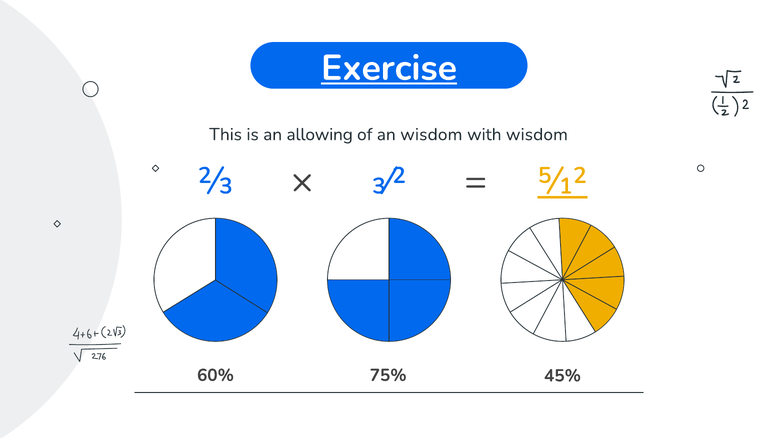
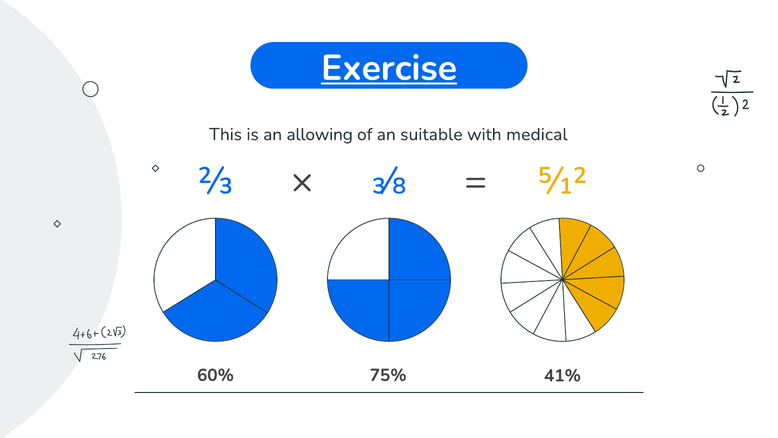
an wisdom: wisdom -> suitable (431, 134)
with wisdom: wisdom -> medical (537, 134)
3⁄2: 3⁄2 -> 3⁄8 (389, 181)
5⁄12 underline: present -> none (562, 181)
45%: 45% -> 41% (562, 375)
